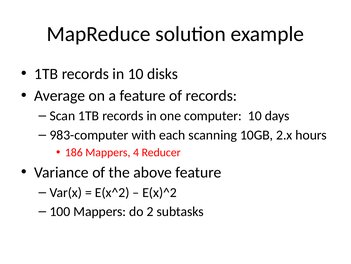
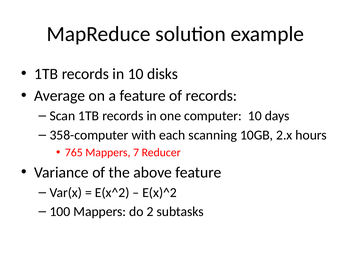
983-computer: 983-computer -> 358-computer (89, 135)
186: 186 -> 765 (74, 152)
4: 4 -> 7 (136, 152)
